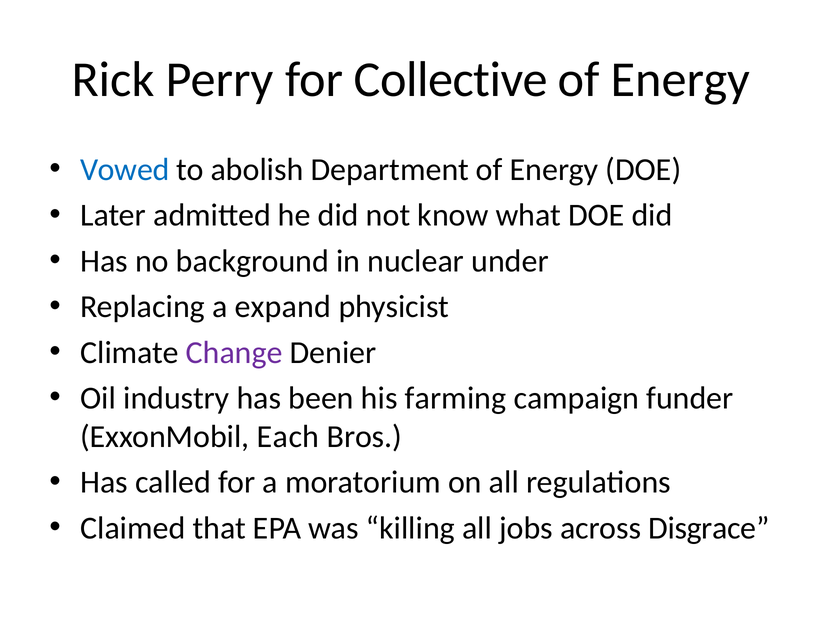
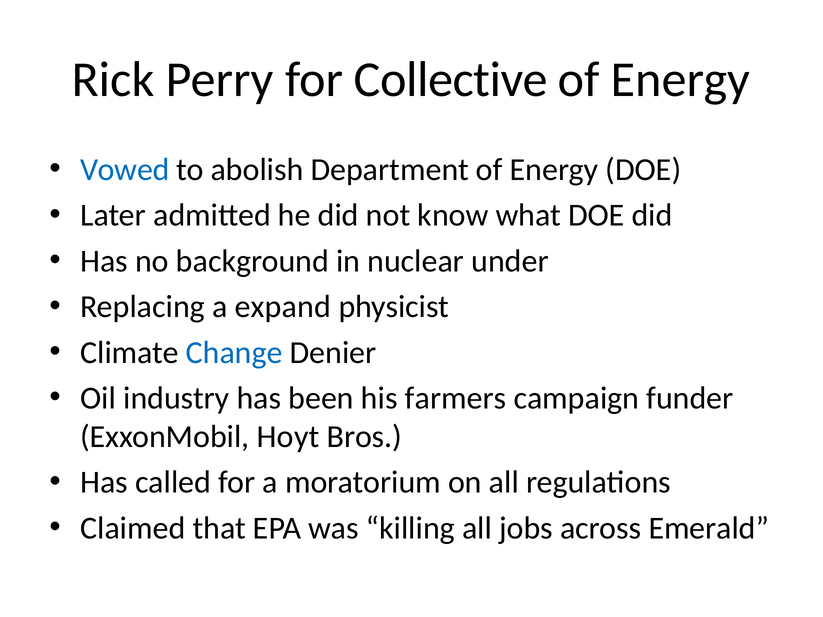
Change colour: purple -> blue (234, 353)
farming: farming -> farmers (456, 398)
Each: Each -> Hoyt (288, 437)
Disgrace: Disgrace -> Emerald (709, 528)
